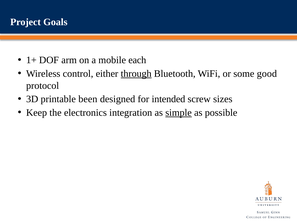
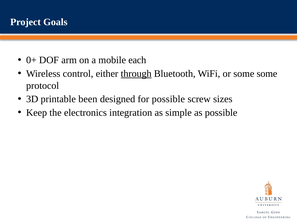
1+: 1+ -> 0+ (31, 60)
some good: good -> some (267, 74)
for intended: intended -> possible (168, 99)
simple underline: present -> none (179, 113)
